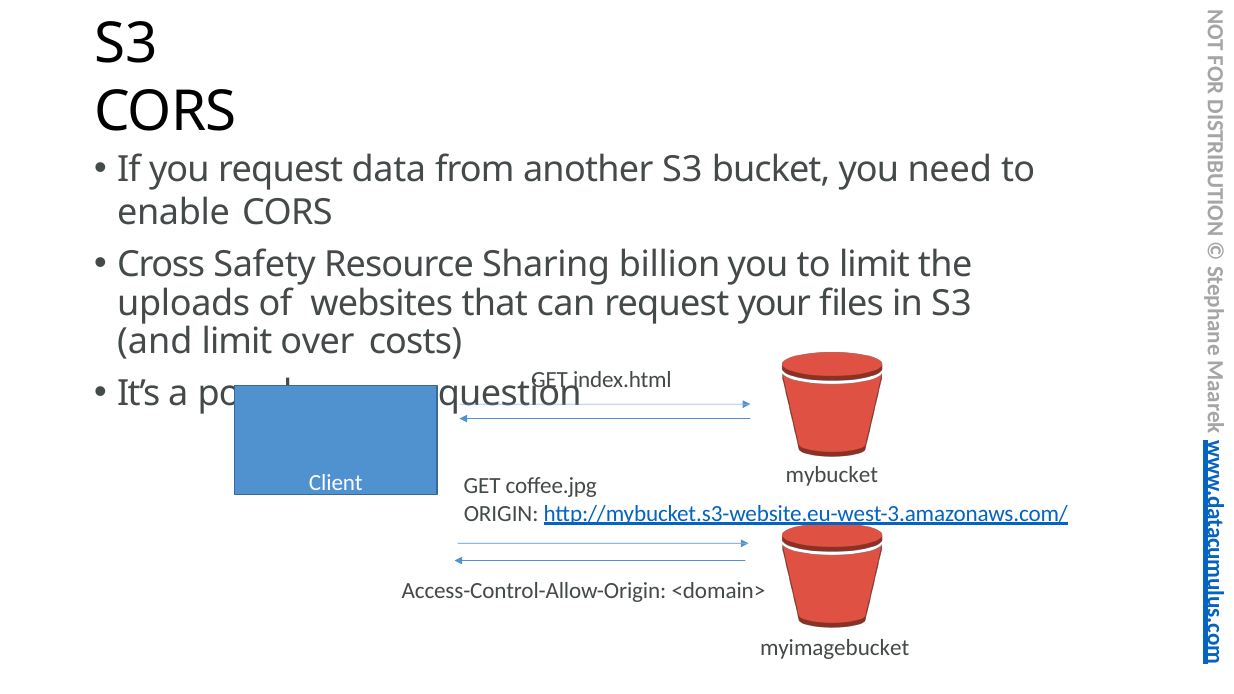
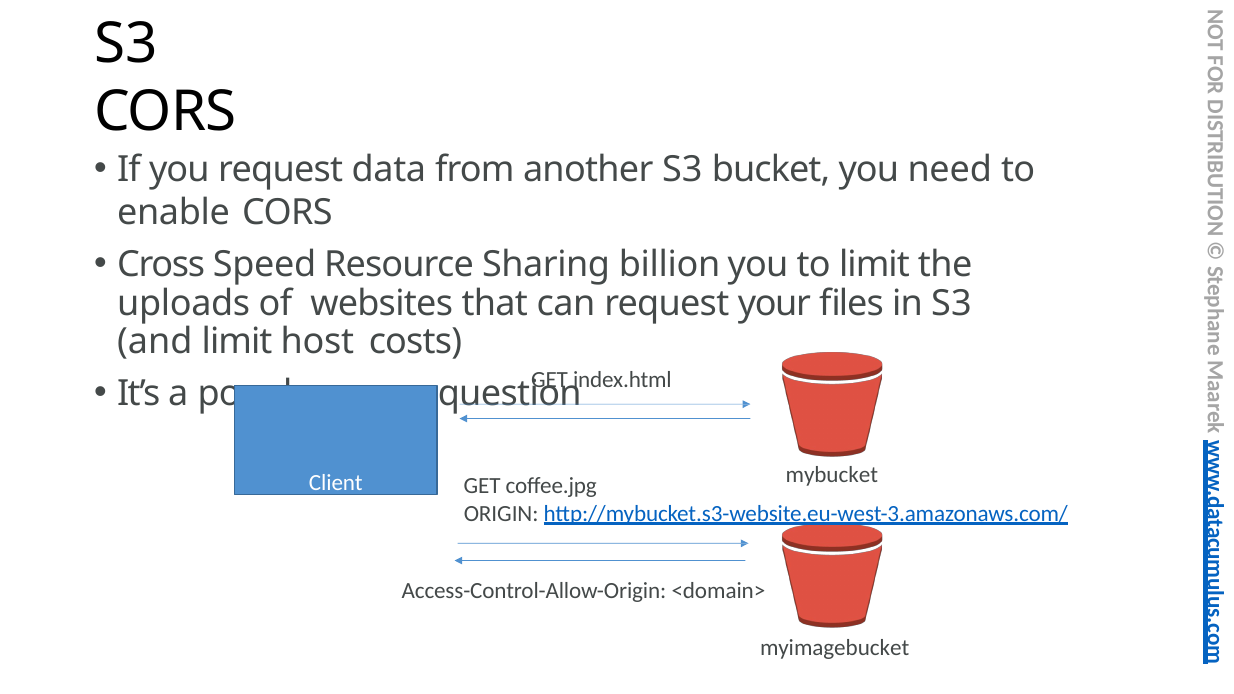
Safety: Safety -> Speed (265, 264)
over: over -> host (317, 342)
